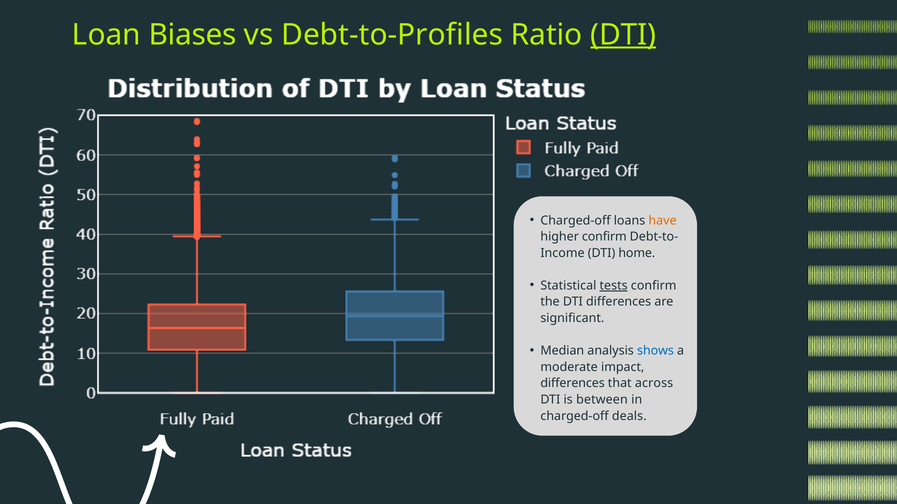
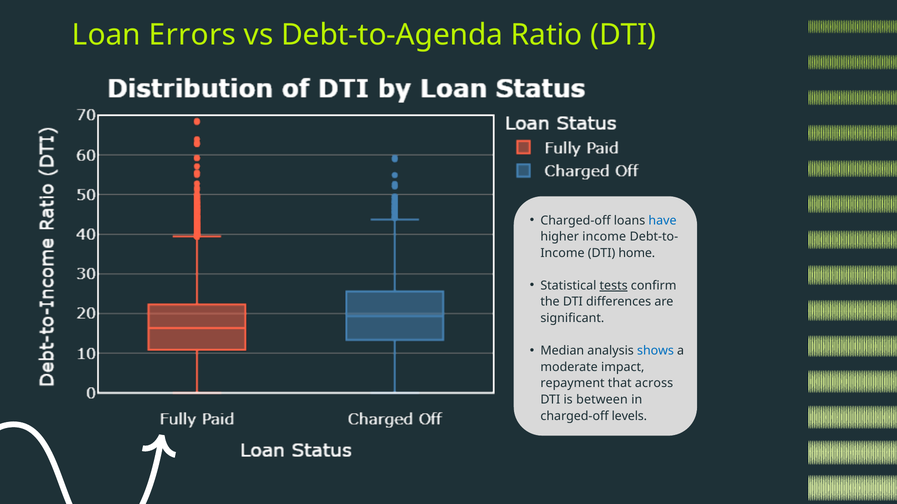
Biases: Biases -> Errors (192, 35)
Debt-to-Profiles: Debt-to-Profiles -> Debt-to-Agenda (392, 35)
DTI underline: present -> none (623, 35)
have colour: orange -> blue (662, 221)
higher confirm: confirm -> income (604, 237)
differences: differences -> repayment (573, 384)
deals: deals -> levels (629, 416)
